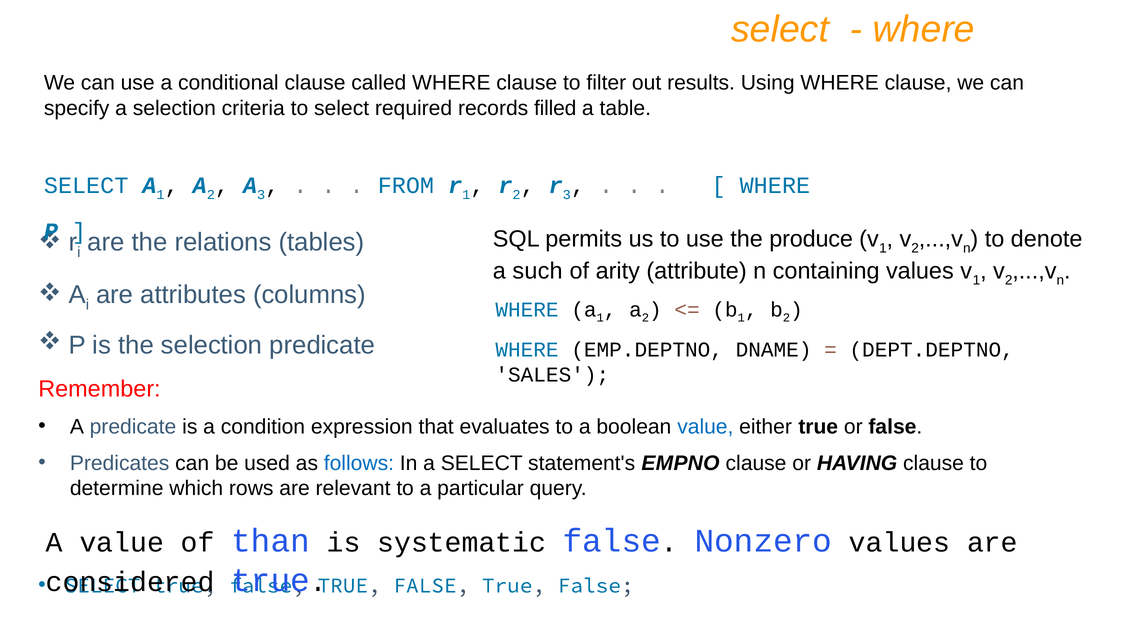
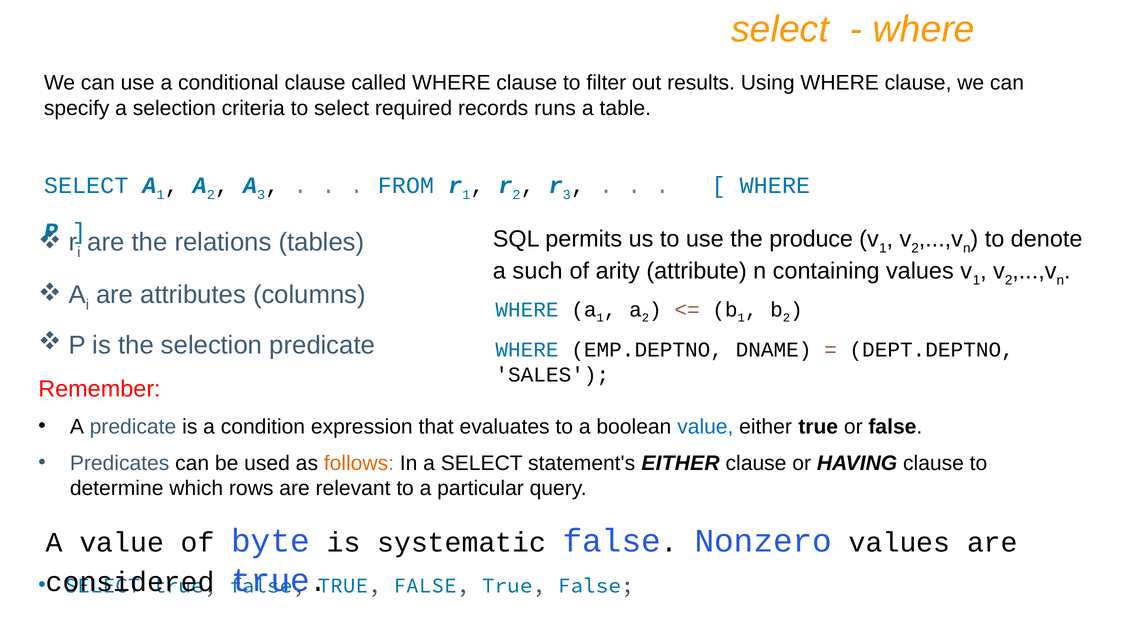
filled: filled -> runs (555, 108)
follows colour: blue -> orange (359, 463)
statement's EMPNO: EMPNO -> EITHER (681, 463)
than: than -> byte (271, 541)
